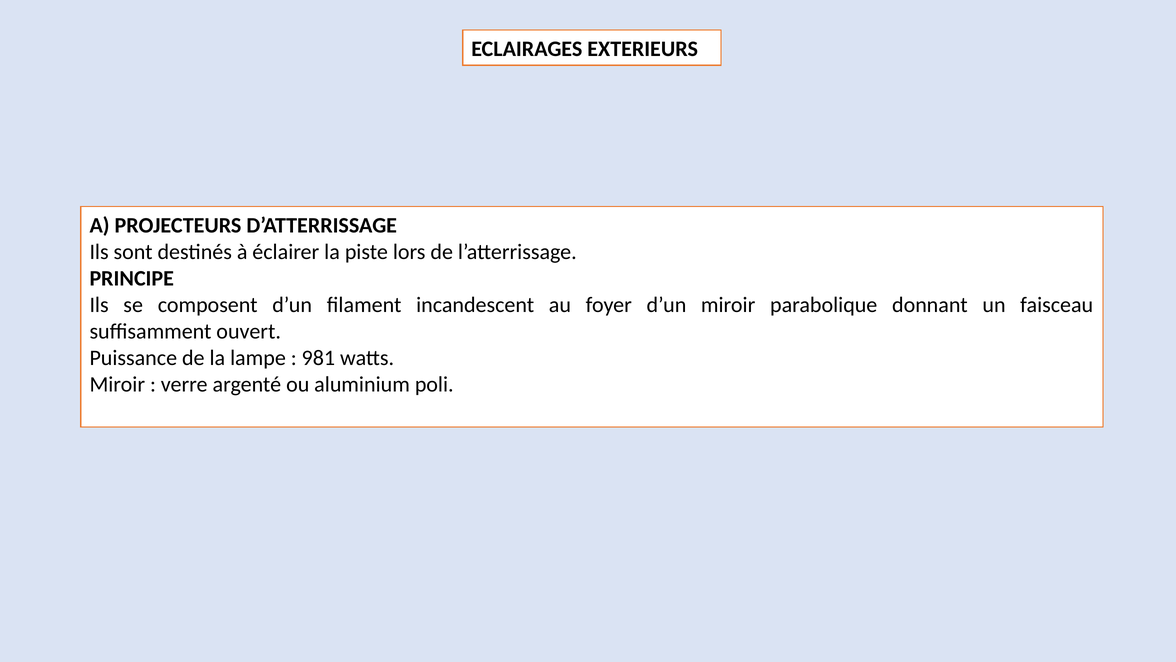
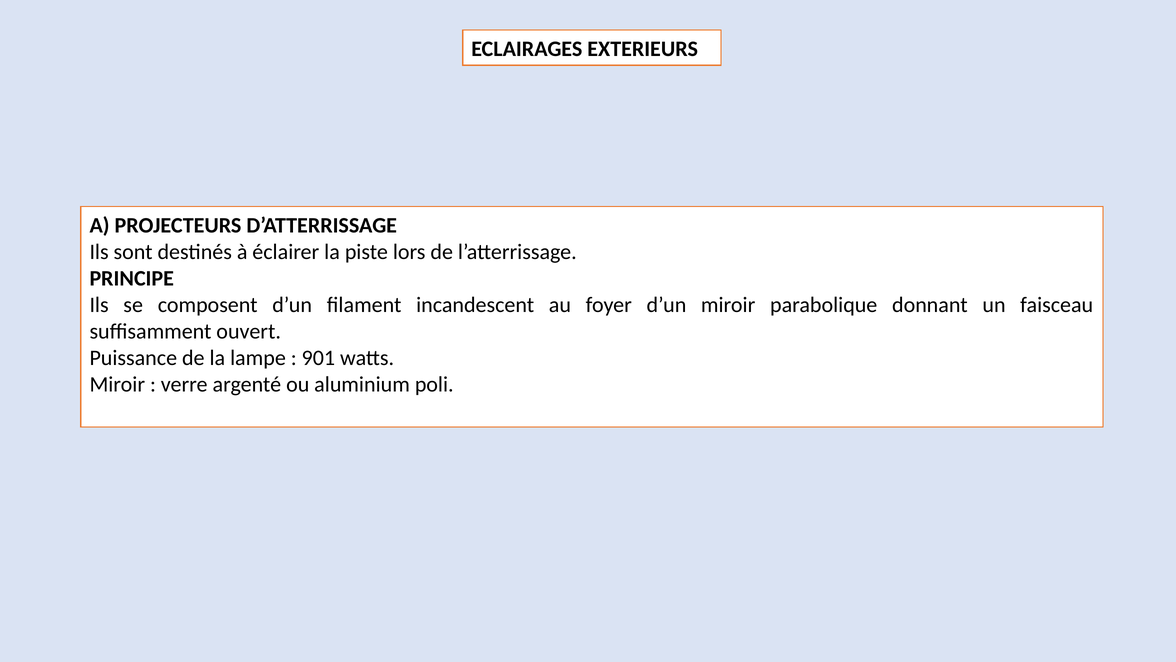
981: 981 -> 901 (318, 358)
